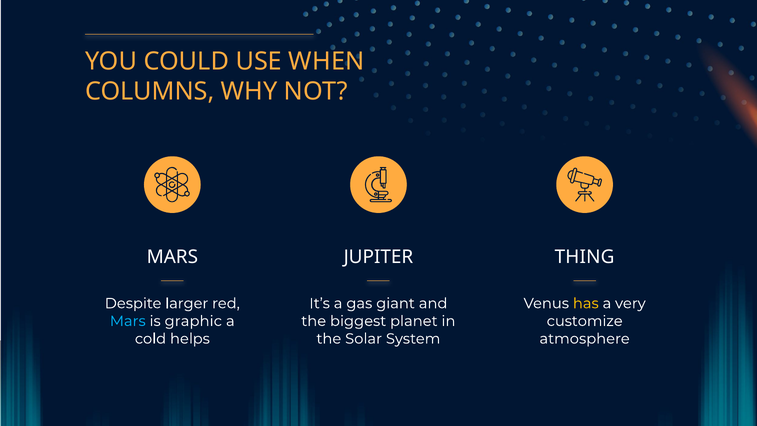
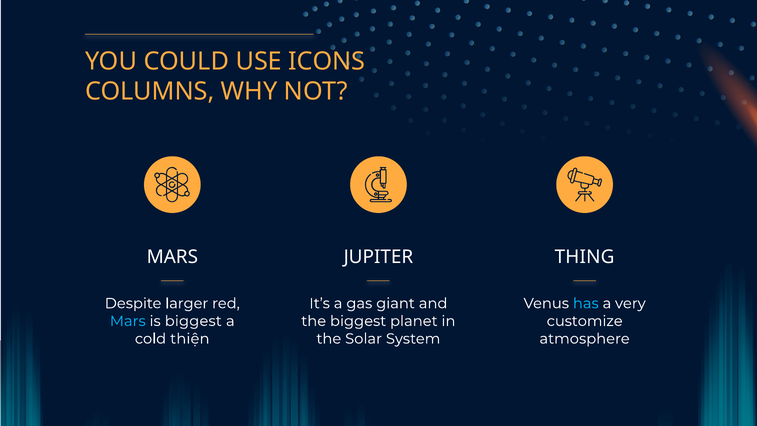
WHEN: WHEN -> ICONS (327, 61)
has colour: yellow -> light blue (586, 303)
is graphic: graphic -> biggest (193, 321)
helps: helps -> thiện (190, 339)
